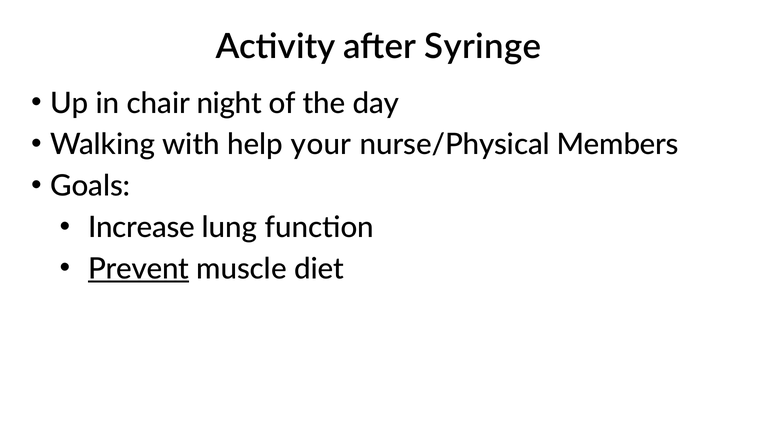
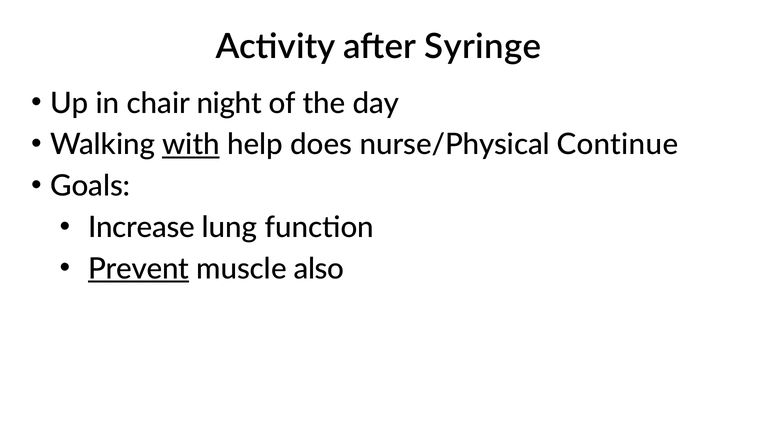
with underline: none -> present (191, 145)
your: your -> does (321, 145)
Members: Members -> Continue (617, 145)
diet: diet -> also (319, 269)
